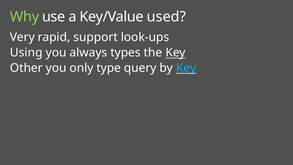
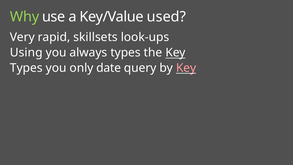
support: support -> skillsets (96, 37)
Other: Other -> Types (26, 68)
type: type -> date (109, 68)
Key colour: light blue -> pink (186, 68)
